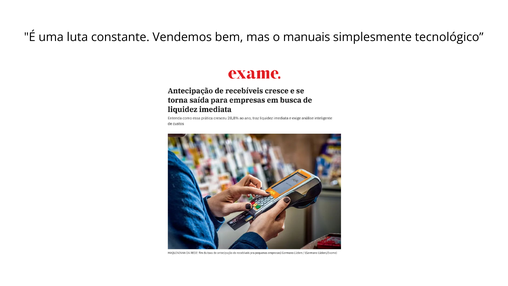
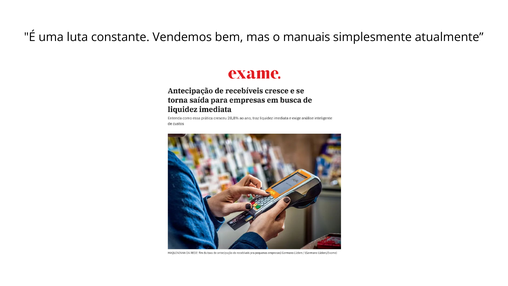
tecnológico: tecnológico -> atualmente (449, 37)
